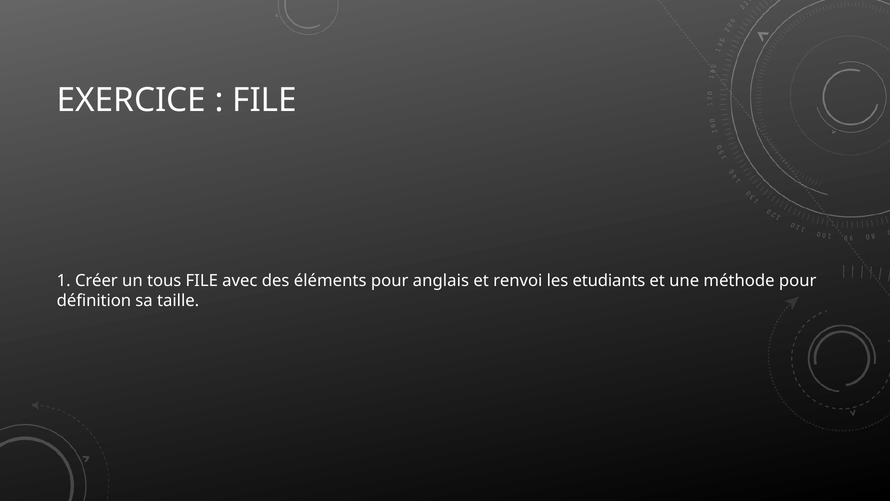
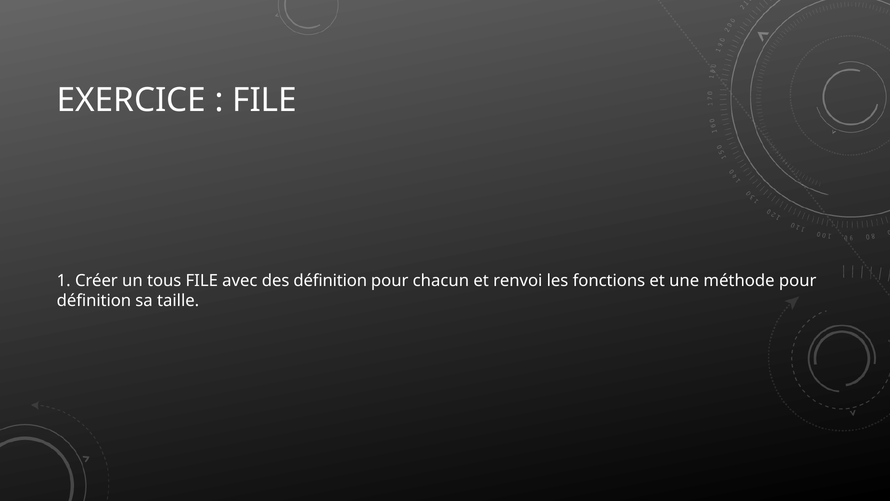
des éléments: éléments -> définition (330, 281)
anglais: anglais -> chacun (441, 281)
etudiants: etudiants -> fonctions (609, 281)
